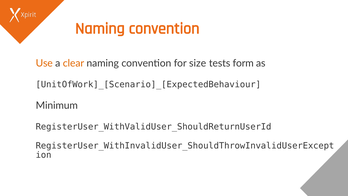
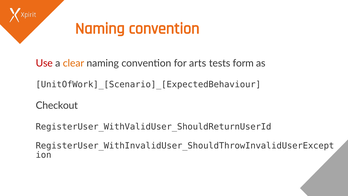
Use colour: orange -> red (44, 63)
size: size -> arts (198, 63)
Minimum: Minimum -> Checkout (57, 106)
